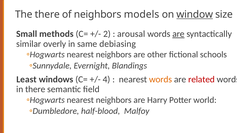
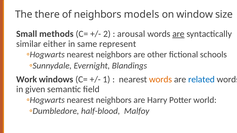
window underline: present -> none (195, 14)
overly: overly -> either (55, 44)
debiasing: debiasing -> represent (118, 44)
Least: Least -> Work (27, 79)
4: 4 -> 1 (107, 79)
related colour: red -> blue (201, 79)
in there: there -> given (35, 89)
